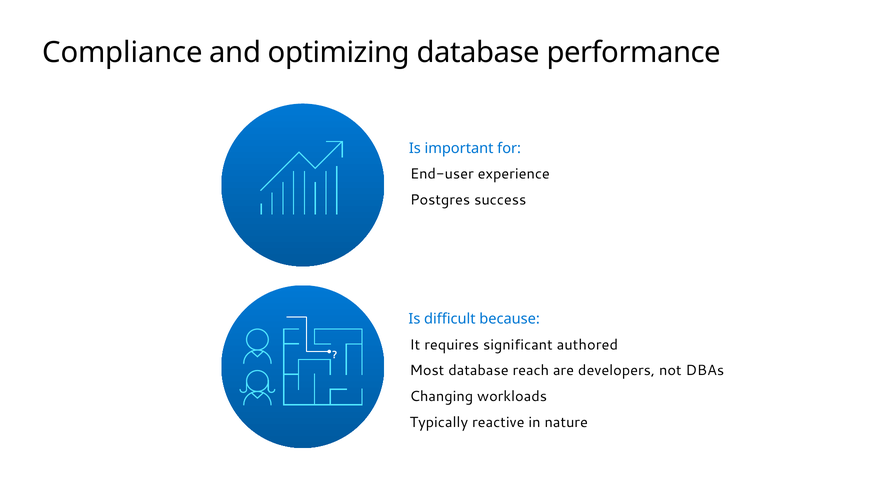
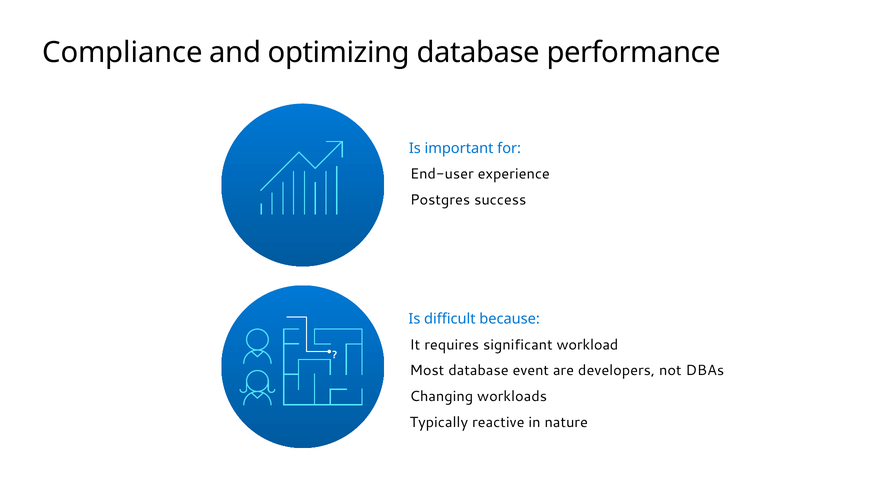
authored: authored -> workload (587, 345)
reach: reach -> event (531, 371)
